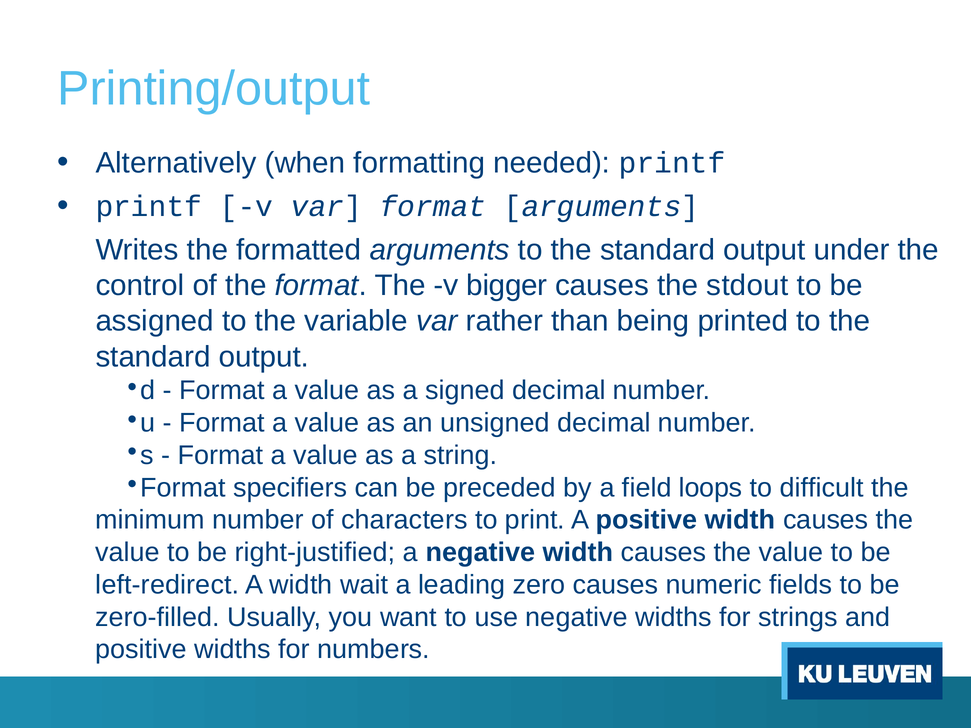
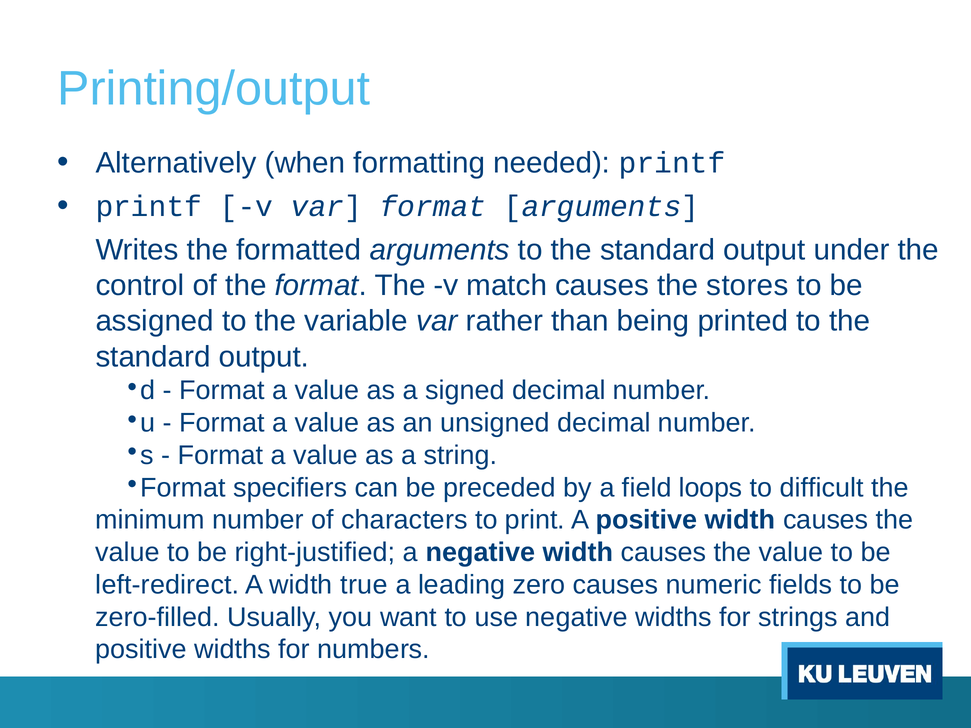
bigger: bigger -> match (507, 286)
stdout: stdout -> stores (747, 286)
wait: wait -> true (364, 585)
